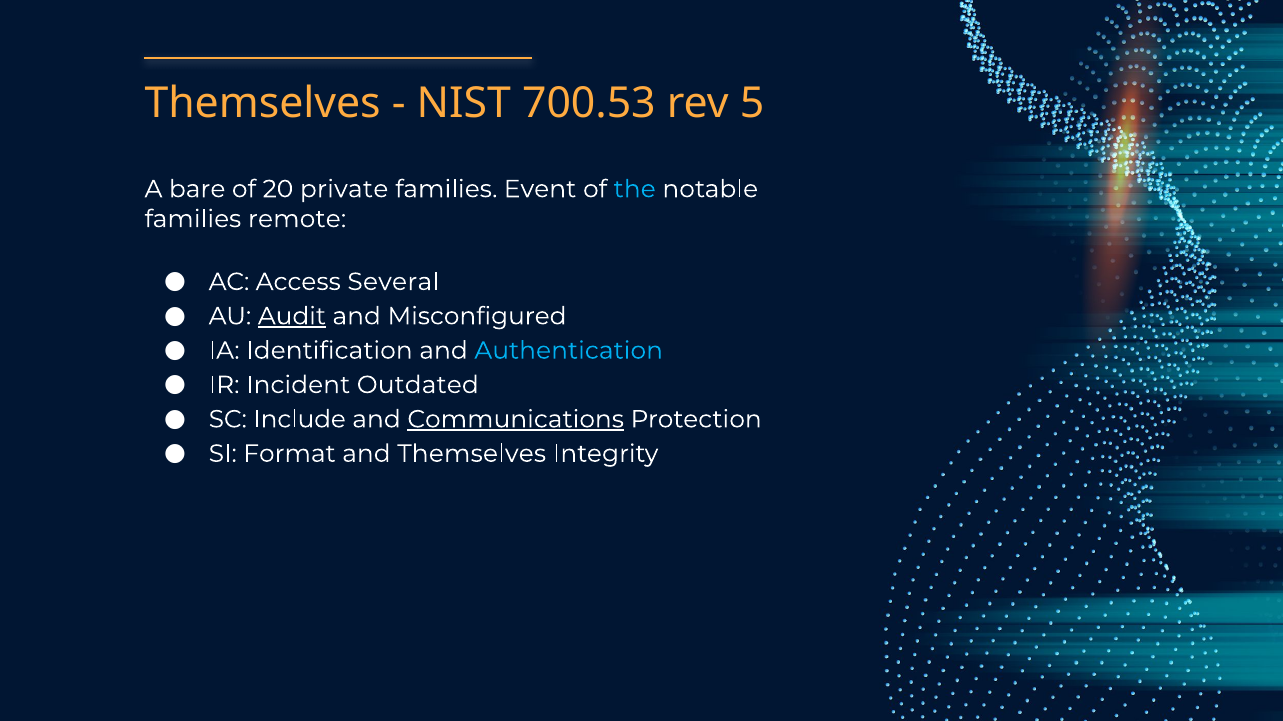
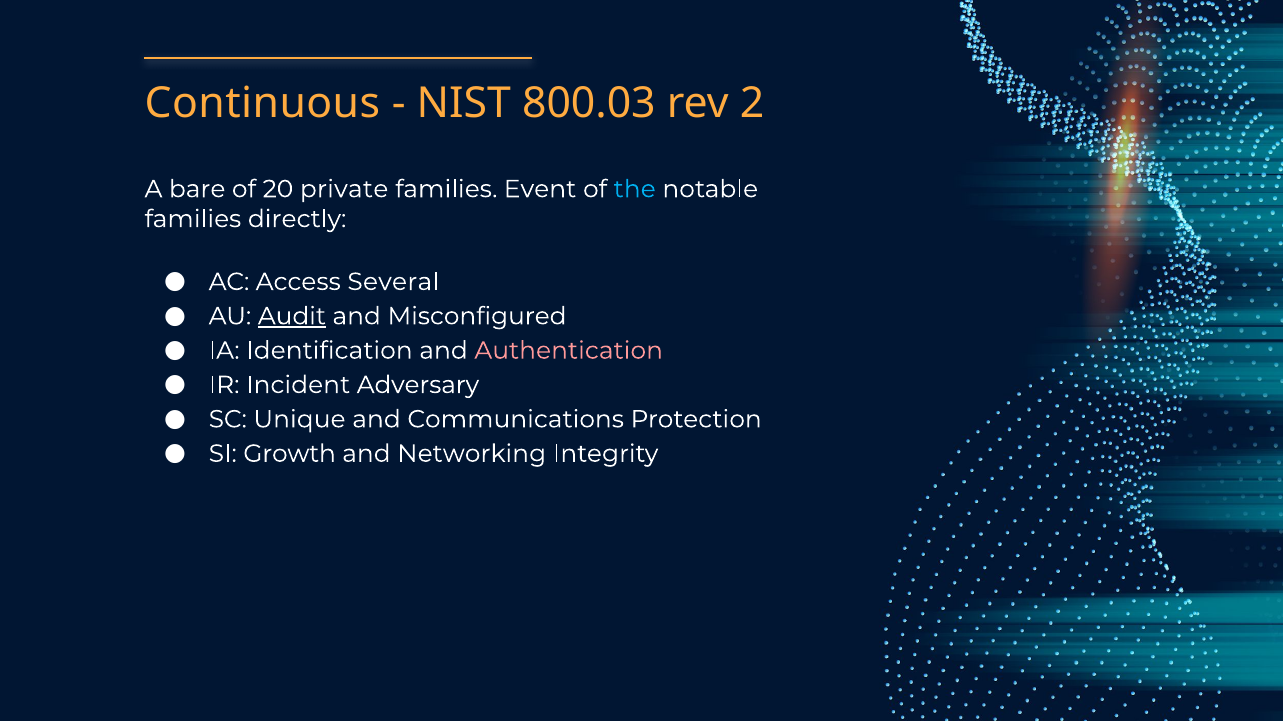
Themselves: Themselves -> Continuous (262, 104)
700.53: 700.53 -> 800.03 (589, 104)
5: 5 -> 2 (752, 104)
remote: remote -> directly (297, 219)
Authentication colour: light blue -> pink (569, 351)
Outdated: Outdated -> Adversary (418, 385)
Include: Include -> Unique (299, 420)
Communications underline: present -> none (516, 420)
Format: Format -> Growth (290, 454)
and Themselves: Themselves -> Networking (472, 454)
